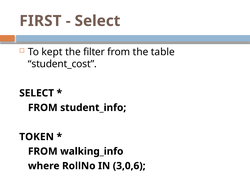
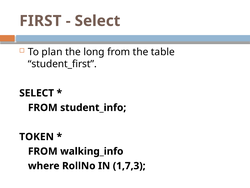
kept: kept -> plan (52, 52)
filter: filter -> long (94, 52)
student_cost: student_cost -> student_first (62, 64)
3,0,6: 3,0,6 -> 1,7,3 (129, 165)
